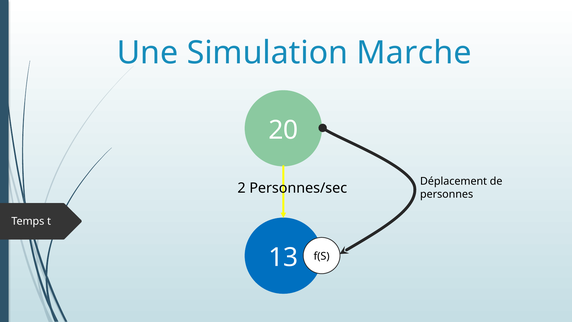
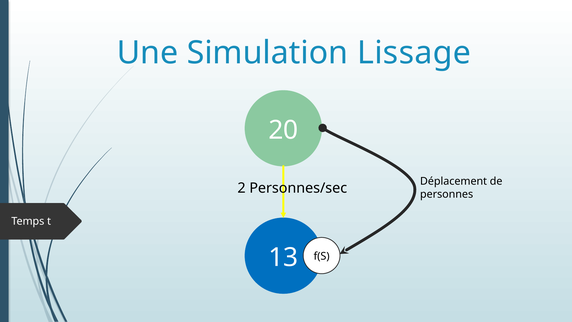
Marche: Marche -> Lissage (414, 53)
